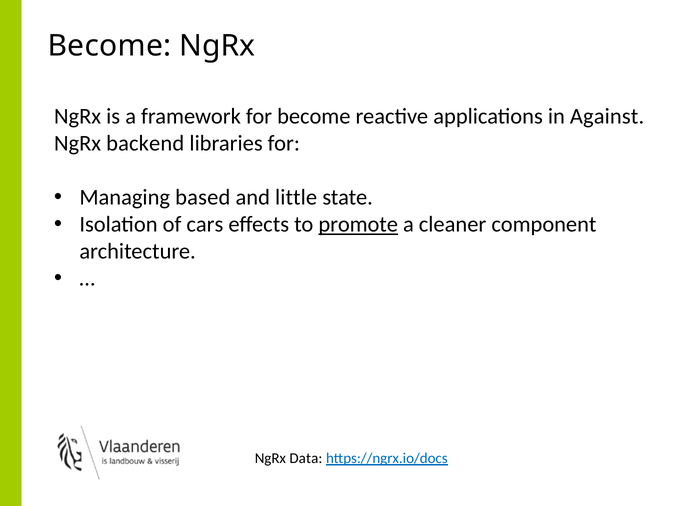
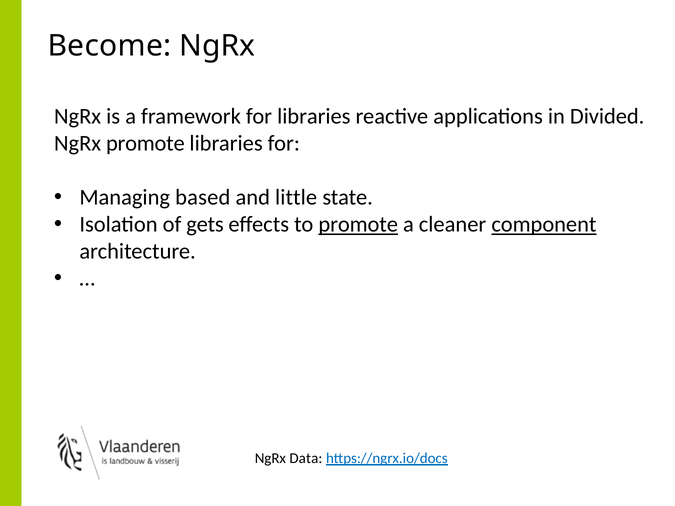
for become: become -> libraries (314, 117)
Against: Against -> Divided (607, 117)
NgRx backend: backend -> promote (145, 144)
cars: cars -> gets (205, 225)
component underline: none -> present (544, 225)
